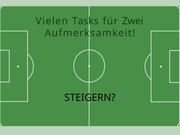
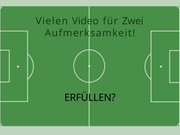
Tasks: Tasks -> Video (85, 21)
STEIGERN: STEIGERN -> ERFÜLLEN (90, 98)
